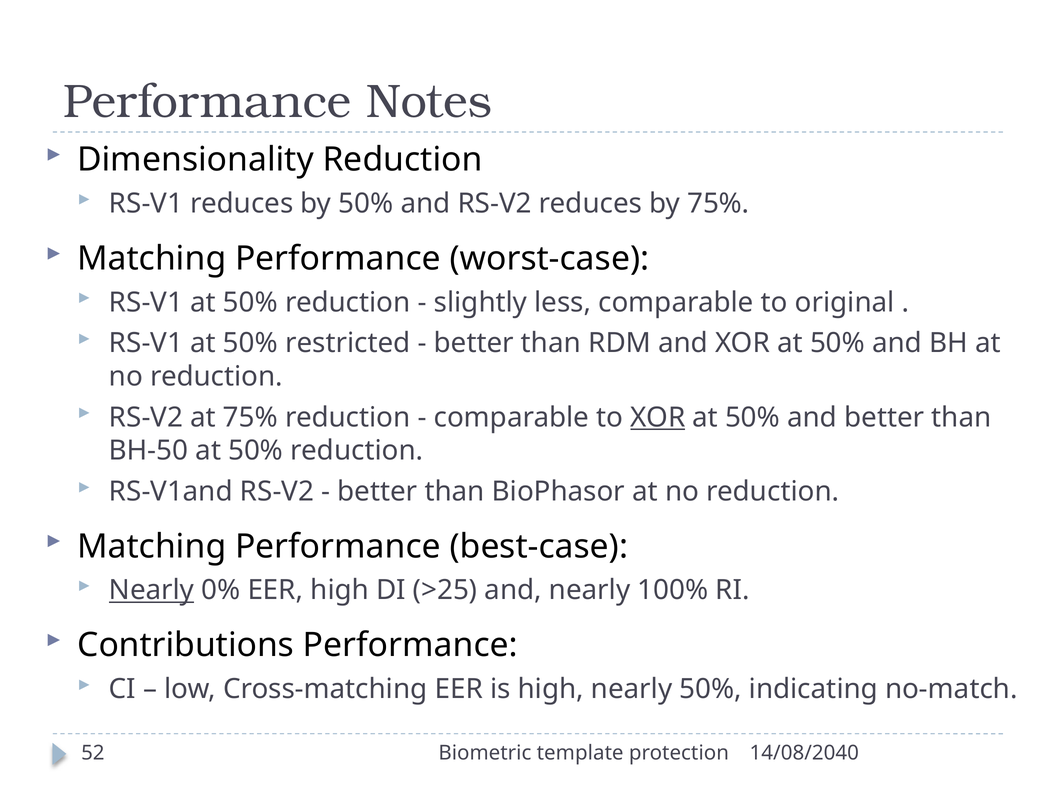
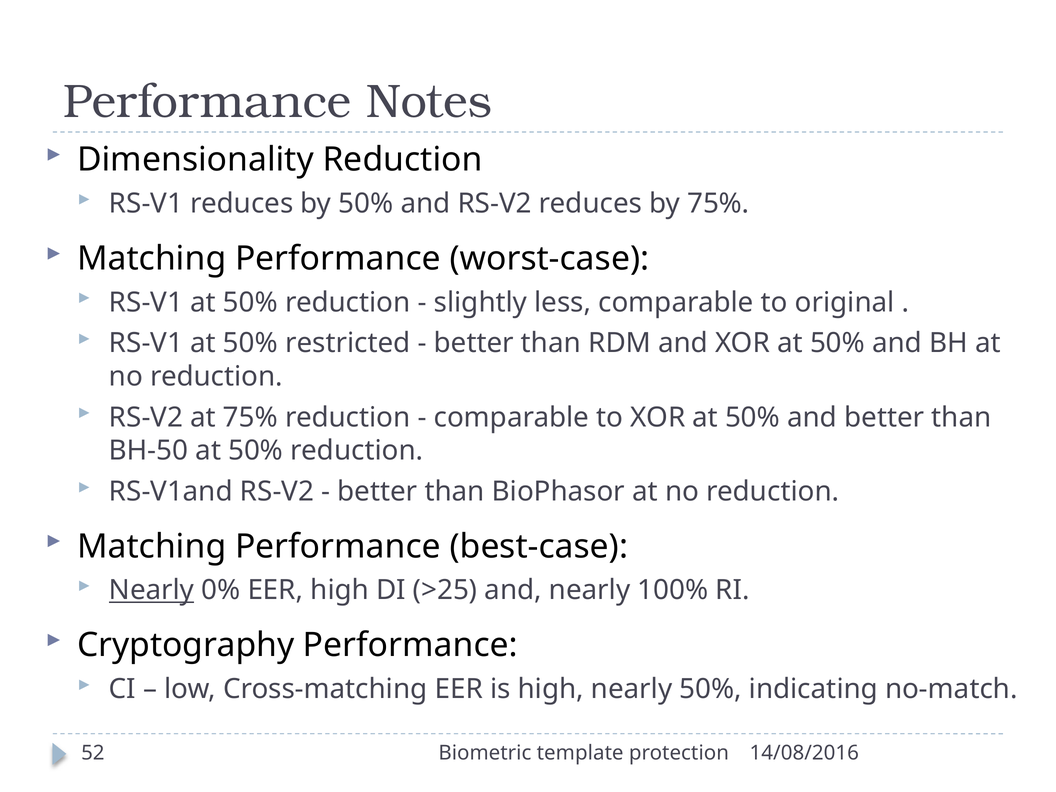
XOR underline: present -> none (658, 417)
Contributions: Contributions -> Cryptography (186, 645)
14/08/2040: 14/08/2040 -> 14/08/2016 (804, 753)
